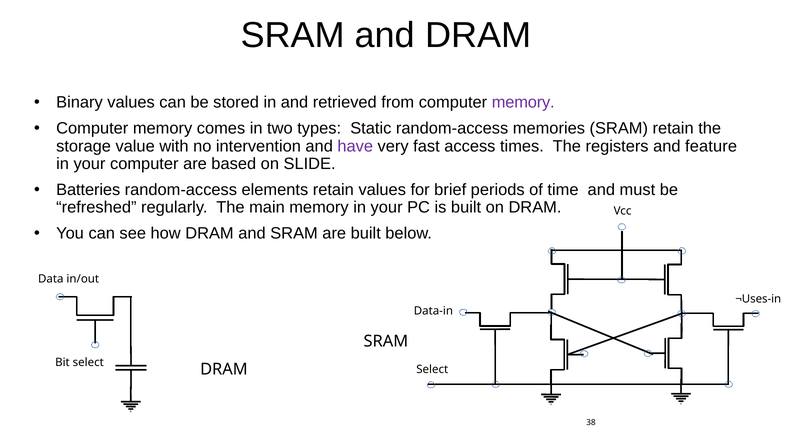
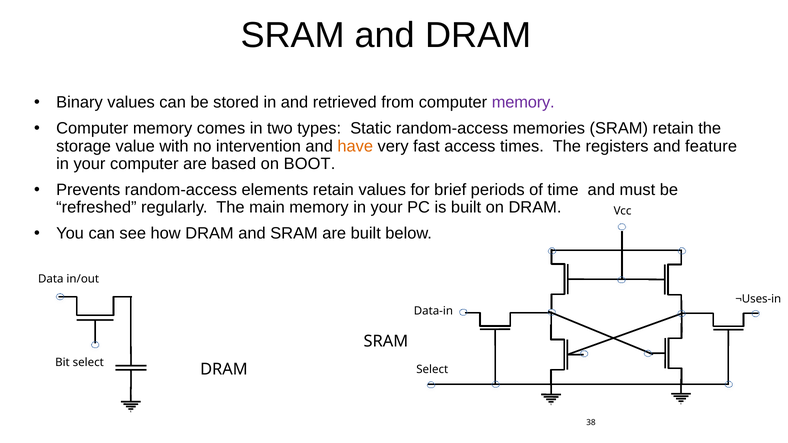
have colour: purple -> orange (355, 146)
SLIDE: SLIDE -> BOOT (310, 164)
Batteries: Batteries -> Prevents (88, 190)
